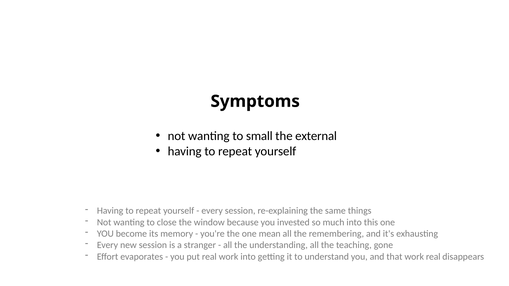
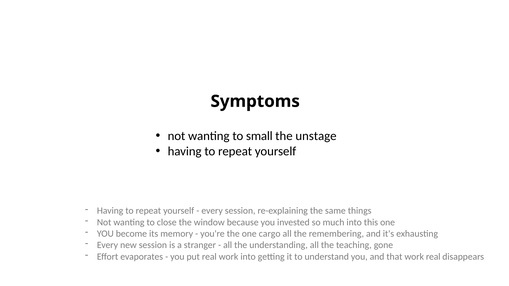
external: external -> unstage (316, 136)
mean: mean -> cargo (270, 234)
